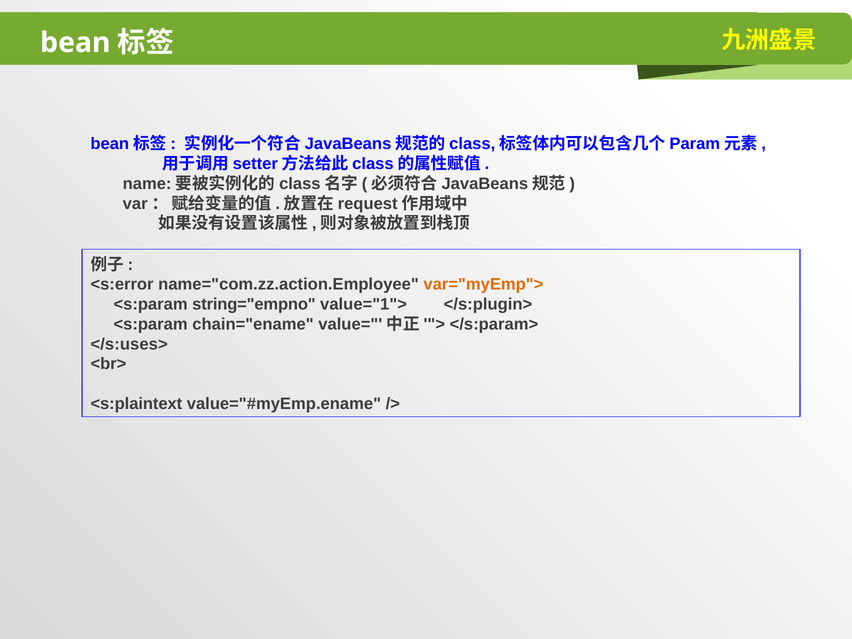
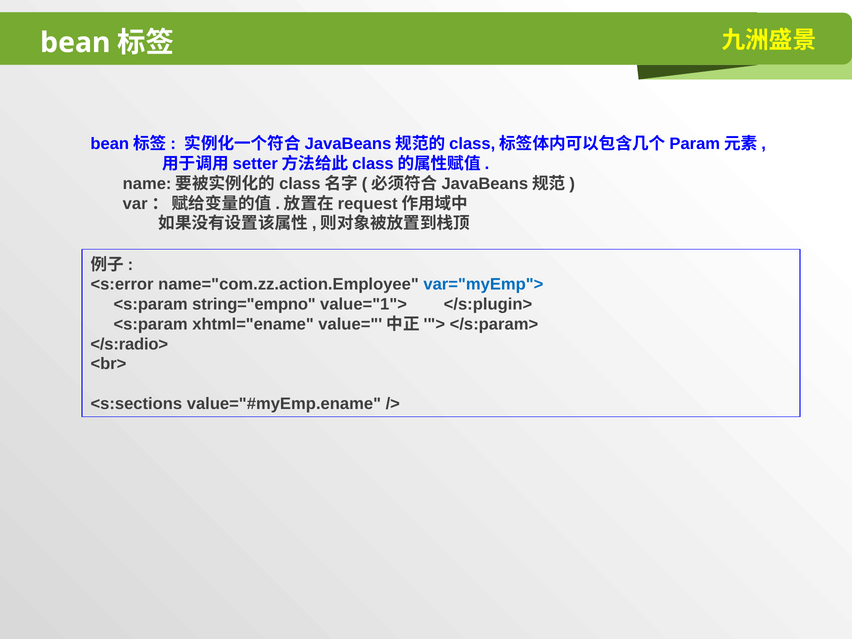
var="myEmp"> colour: orange -> blue (483, 284)
chain="ename: chain="ename -> xhtml="ename (253, 324)
</s:uses>: </s:uses> -> </s:radio> (129, 344)
<s:plaintext: <s:plaintext -> <s:sections (136, 404)
